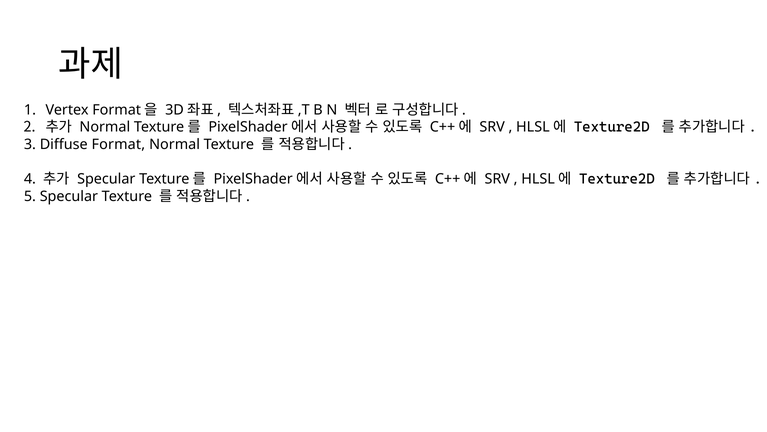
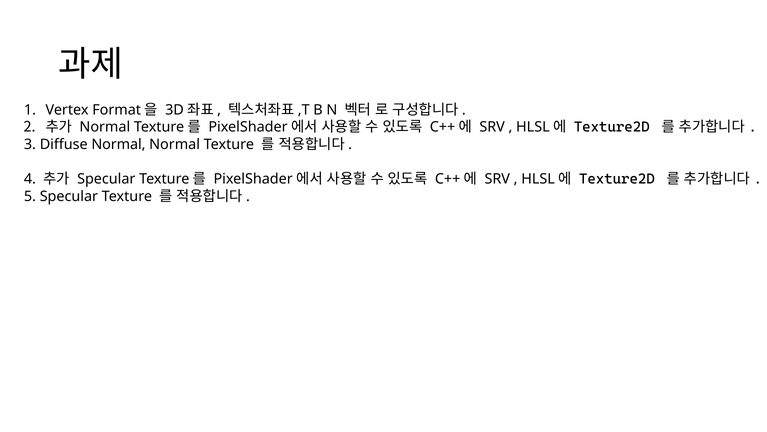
Diffuse Format: Format -> Normal (118, 144)
